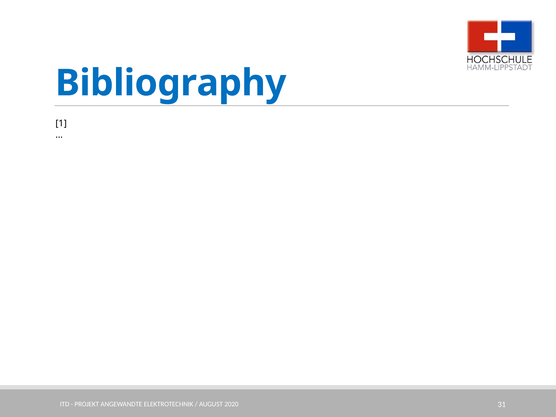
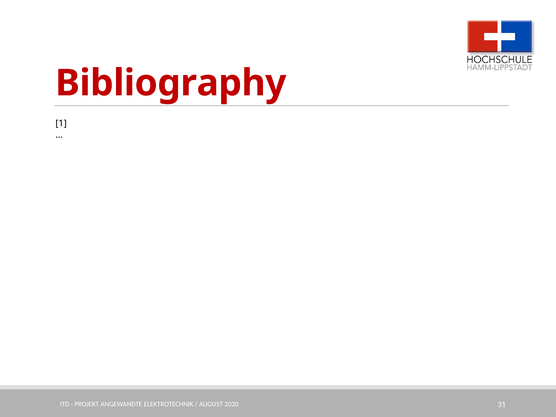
Bibliography colour: blue -> red (171, 83)
